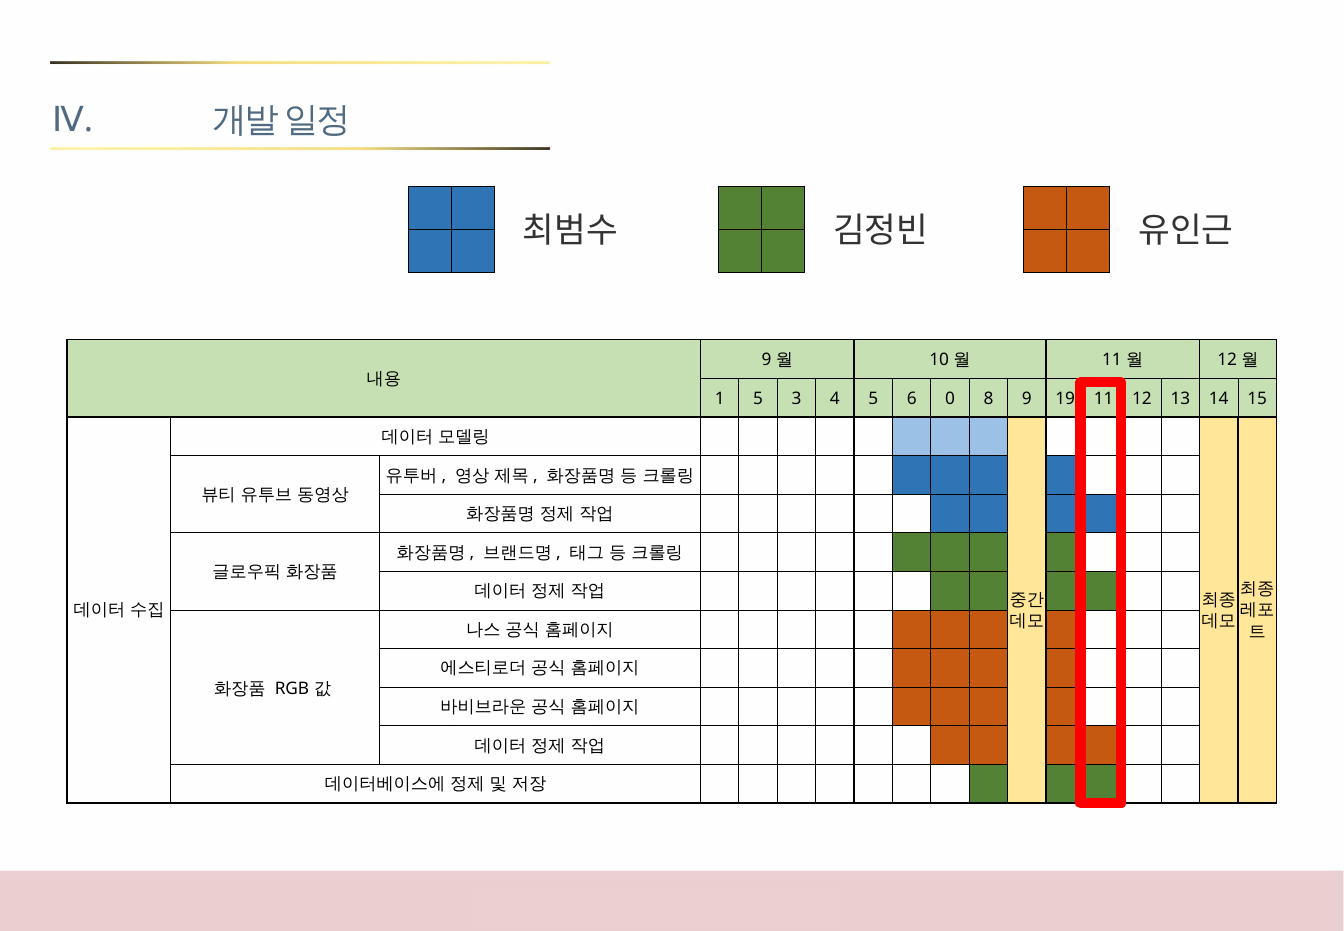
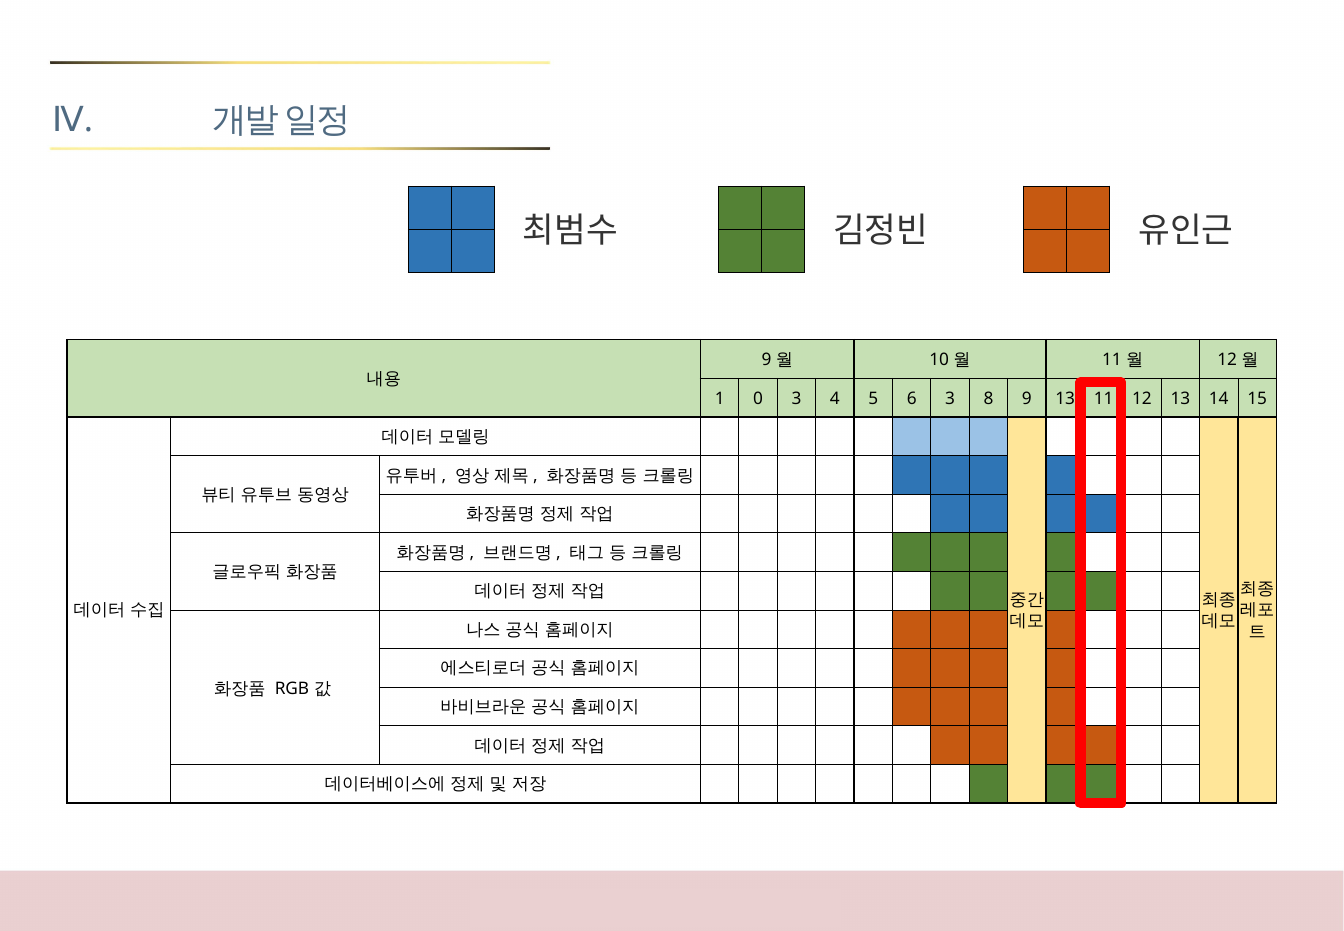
1 5: 5 -> 0 (758, 399)
6 0: 0 -> 3 (950, 399)
9 19: 19 -> 13 (1065, 399)
